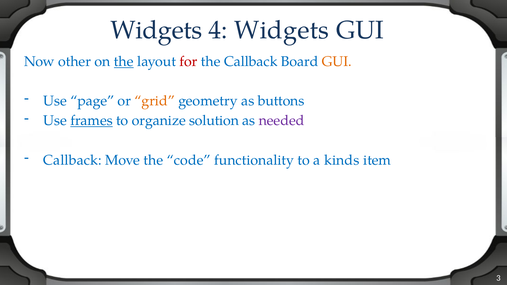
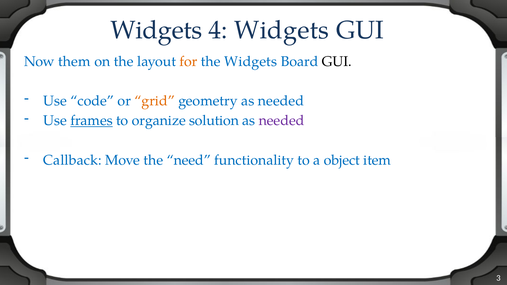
other: other -> them (74, 62)
the underline: present -> none (124, 62)
for colour: red -> orange (188, 62)
the Callback: Callback -> Widgets (251, 62)
GUI colour: orange -> black (337, 62)
page: page -> code (92, 101)
geometry as buttons: buttons -> needed (281, 101)
code: code -> need (189, 160)
kinds: kinds -> object (342, 160)
